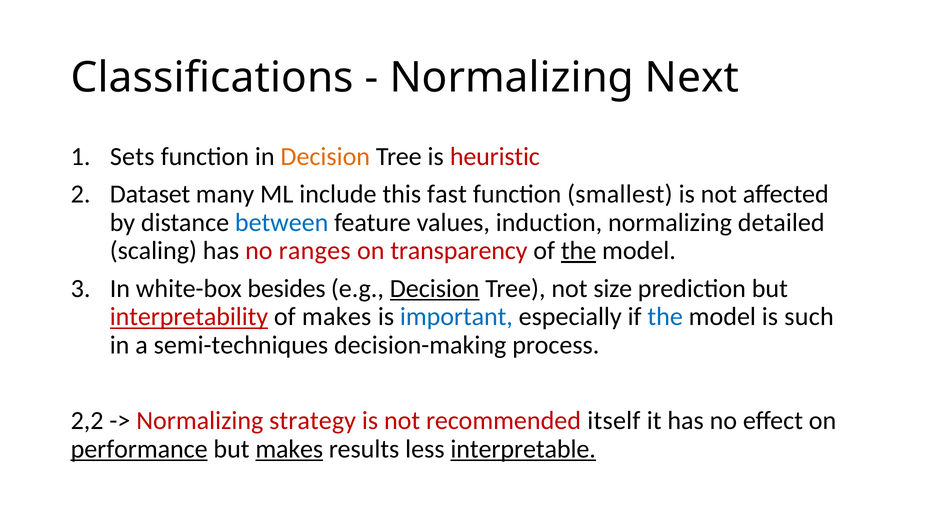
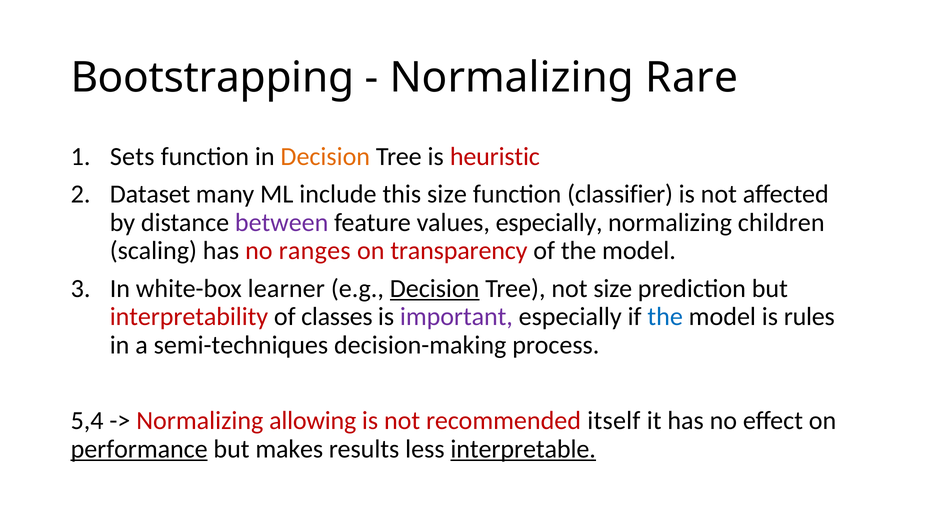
Classifications: Classifications -> Bootstrapping (212, 78)
Next: Next -> Rare (692, 78)
this fast: fast -> size (447, 194)
smallest: smallest -> classifier (620, 194)
between colour: blue -> purple (282, 222)
values induction: induction -> especially (549, 222)
detailed: detailed -> children (781, 222)
the underline: present -> none (579, 250)
besides: besides -> learner (286, 288)
interpretability underline: present -> none (189, 317)
of makes: makes -> classes (337, 317)
important colour: blue -> purple (456, 317)
such: such -> rules (809, 317)
2,2: 2,2 -> 5,4 (87, 420)
strategy: strategy -> allowing (313, 420)
makes underline: present -> none (289, 449)
